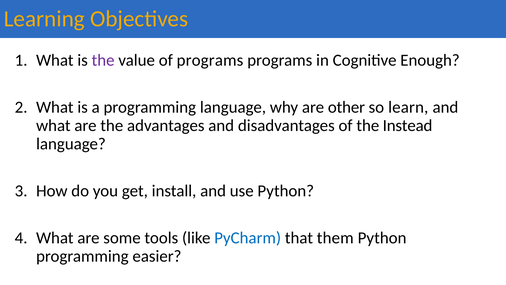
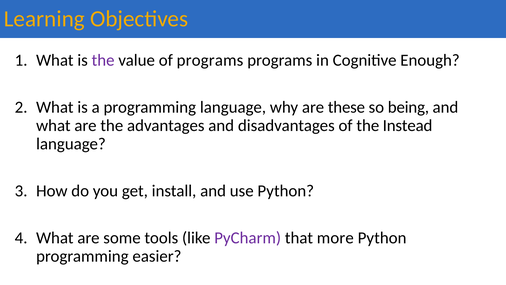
other: other -> these (346, 107)
learn: learn -> being (408, 107)
PyCharm colour: blue -> purple (248, 238)
them: them -> more (335, 238)
